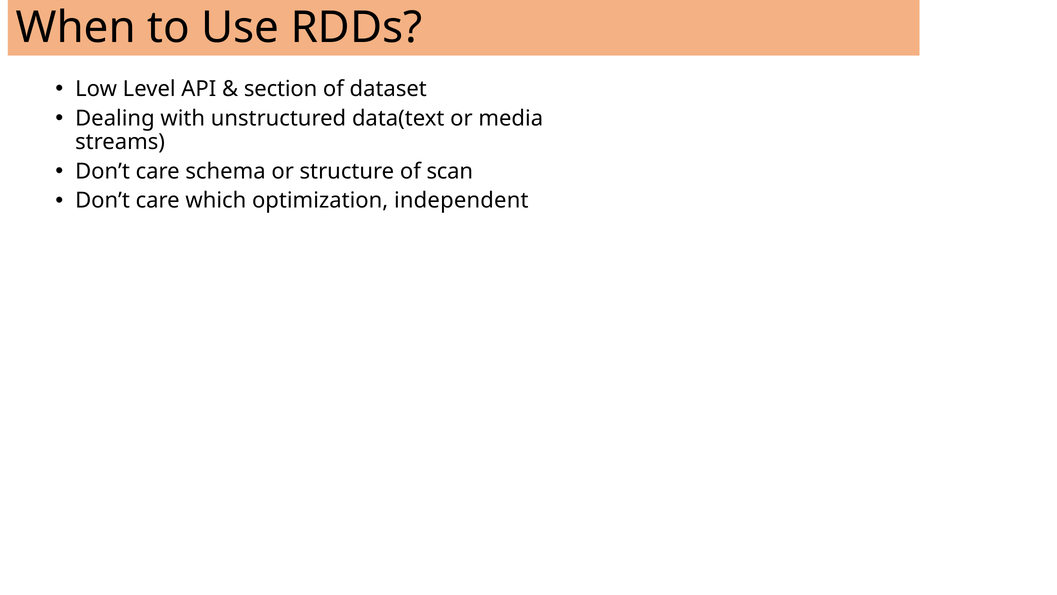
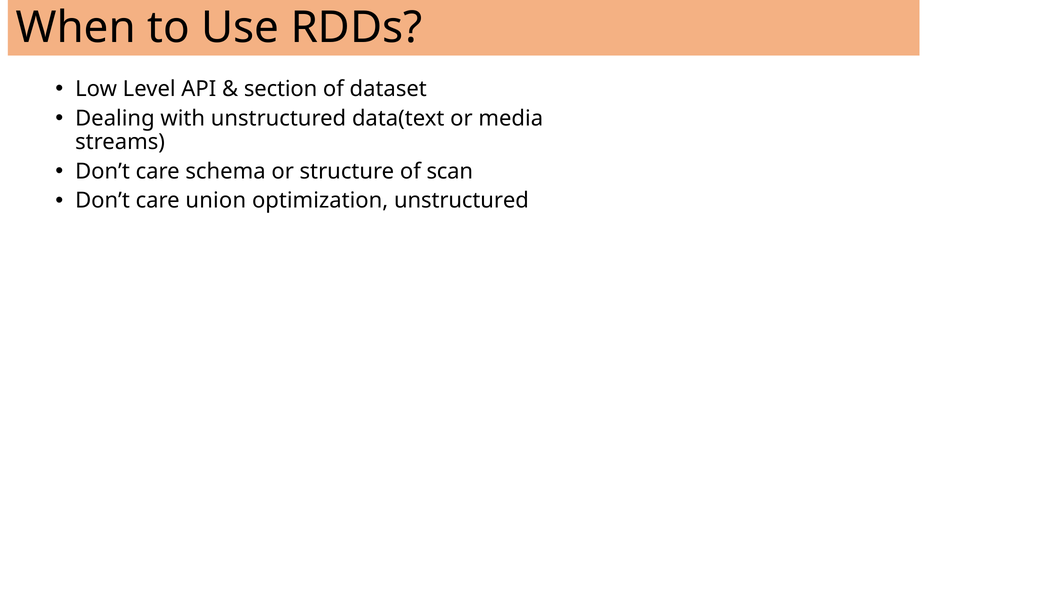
which: which -> union (216, 201)
optimization independent: independent -> unstructured (461, 201)
